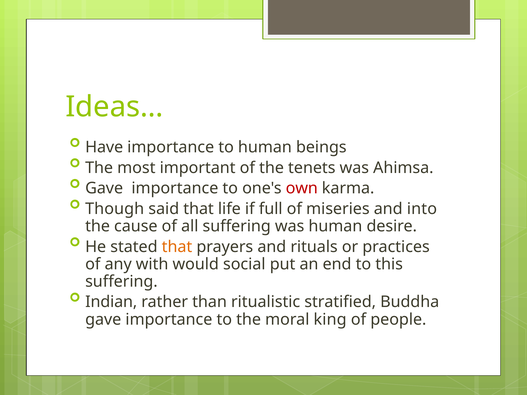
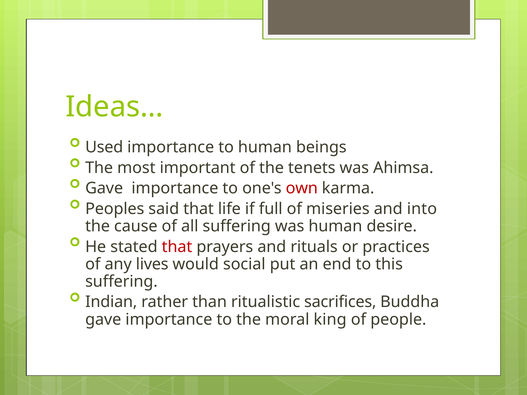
Have: Have -> Used (104, 147)
Though: Though -> Peoples (115, 209)
that colour: orange -> red (177, 247)
with: with -> lives (152, 264)
stratified: stratified -> sacrifices (340, 302)
